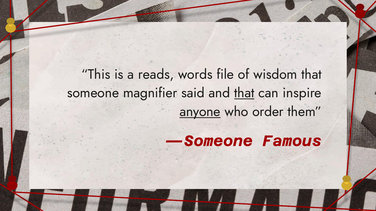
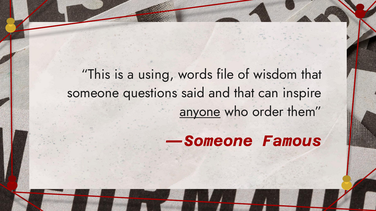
reads: reads -> using (156, 75)
magnifier: magnifier -> questions (150, 93)
that underline: present -> none (244, 93)
